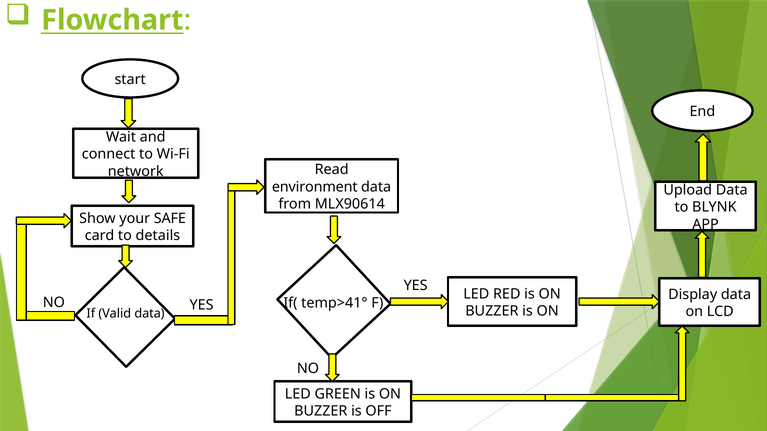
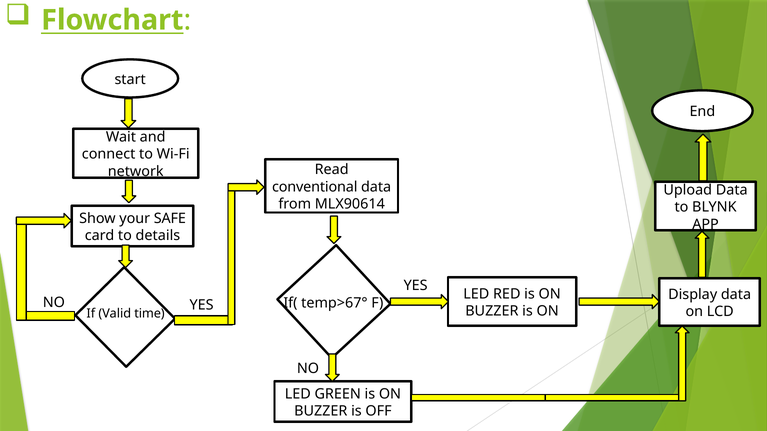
environment: environment -> conventional (315, 187)
temp>41°: temp>41° -> temp>67° (334, 303)
Valid data: data -> time (149, 314)
